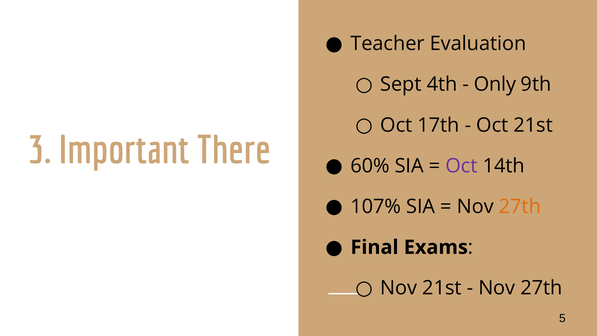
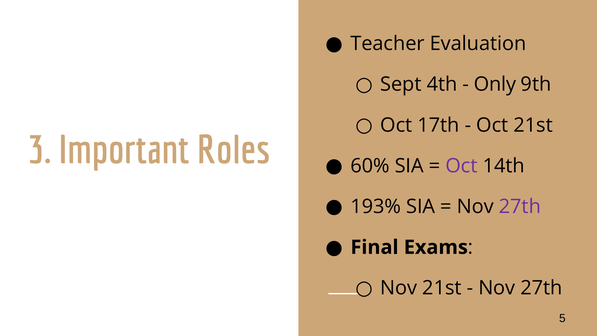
There: There -> Roles (234, 150)
107%: 107% -> 193% (376, 206)
27th colour: orange -> purple (520, 206)
